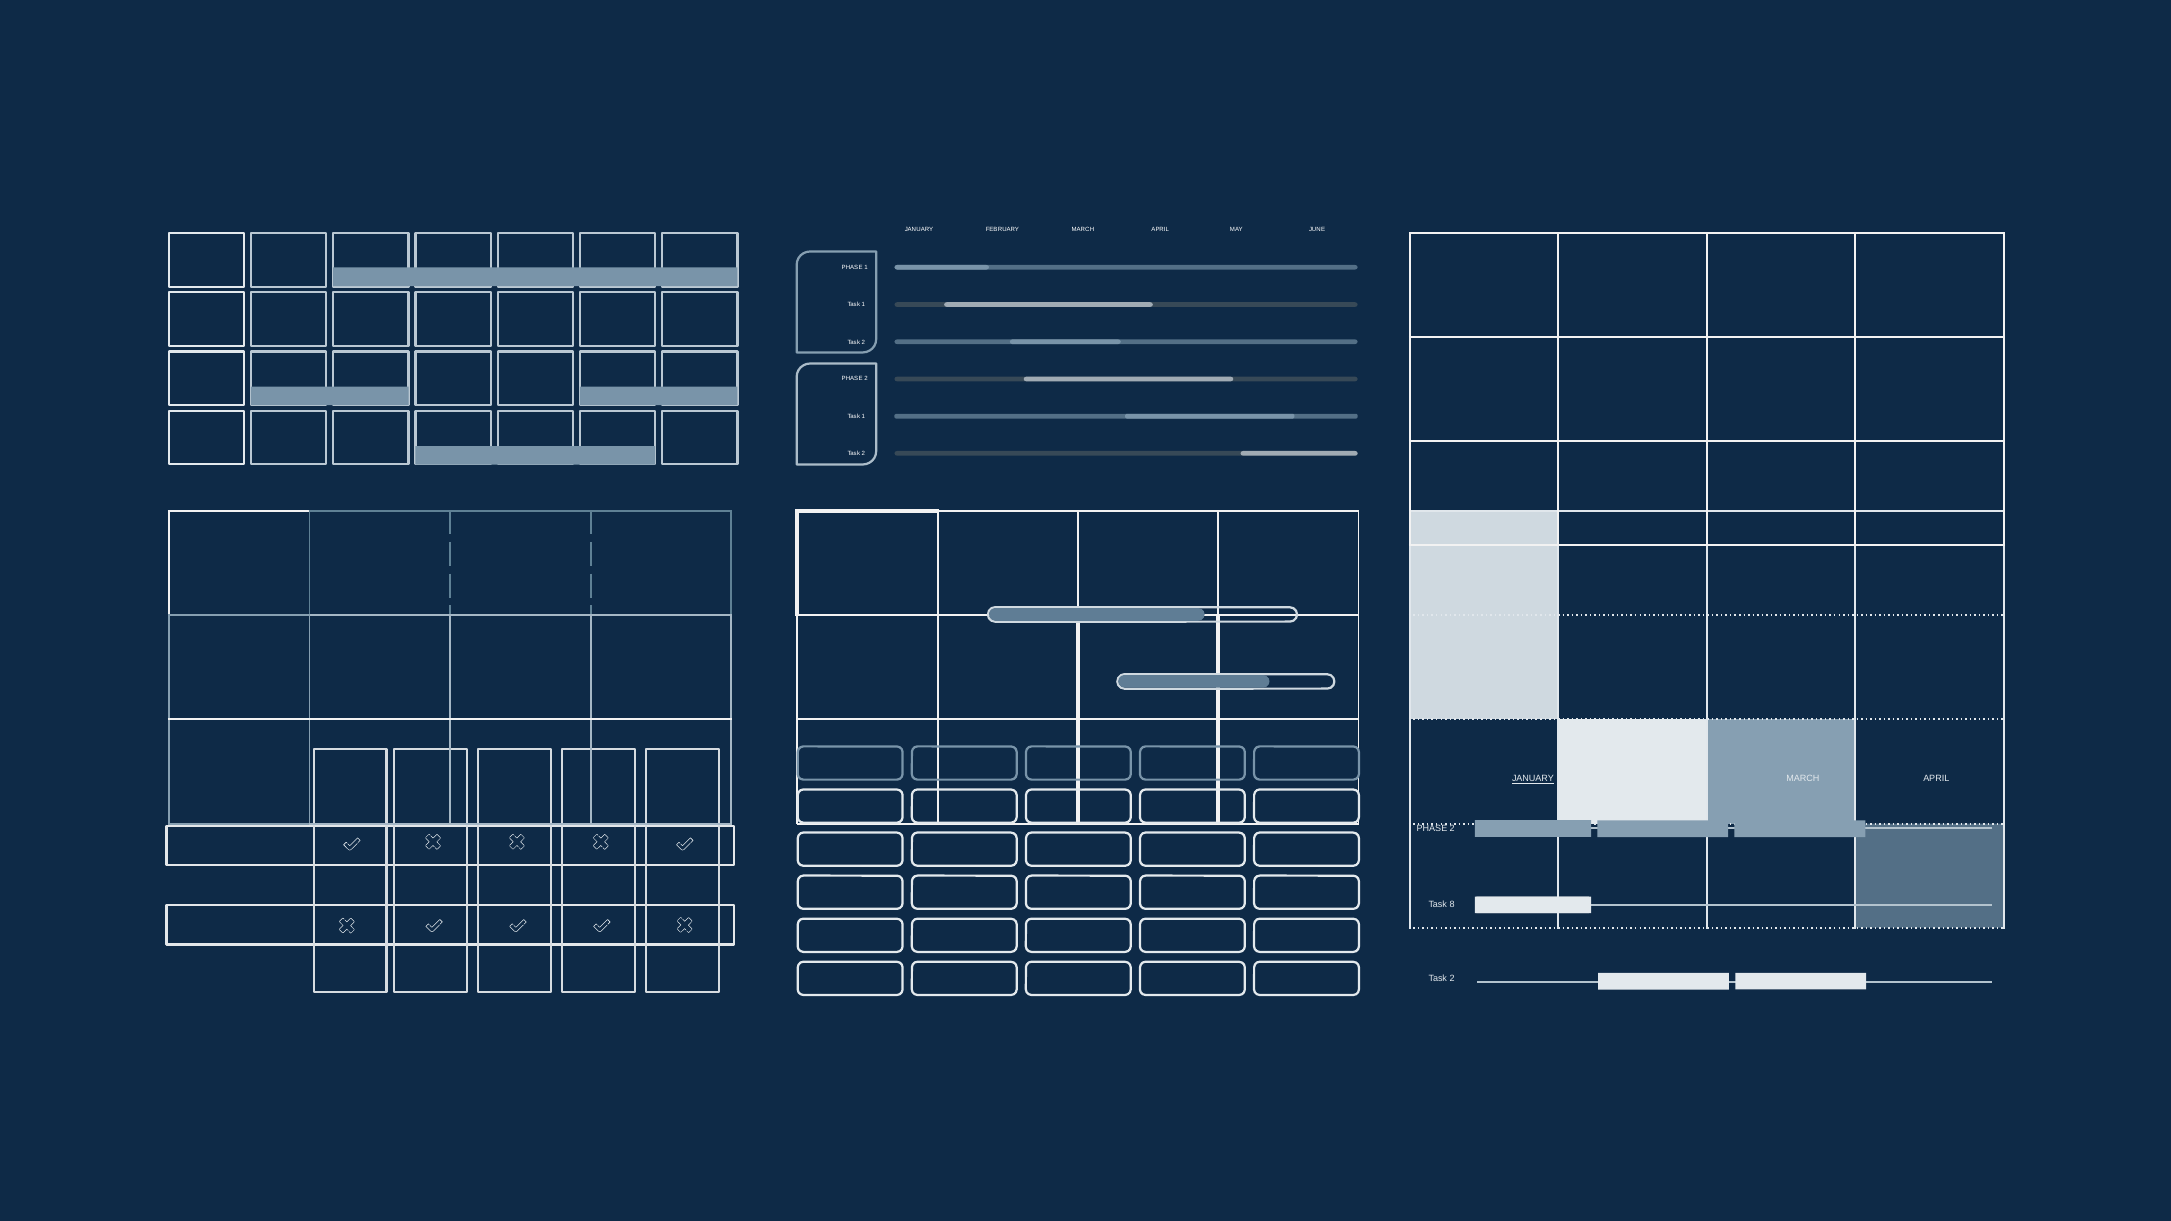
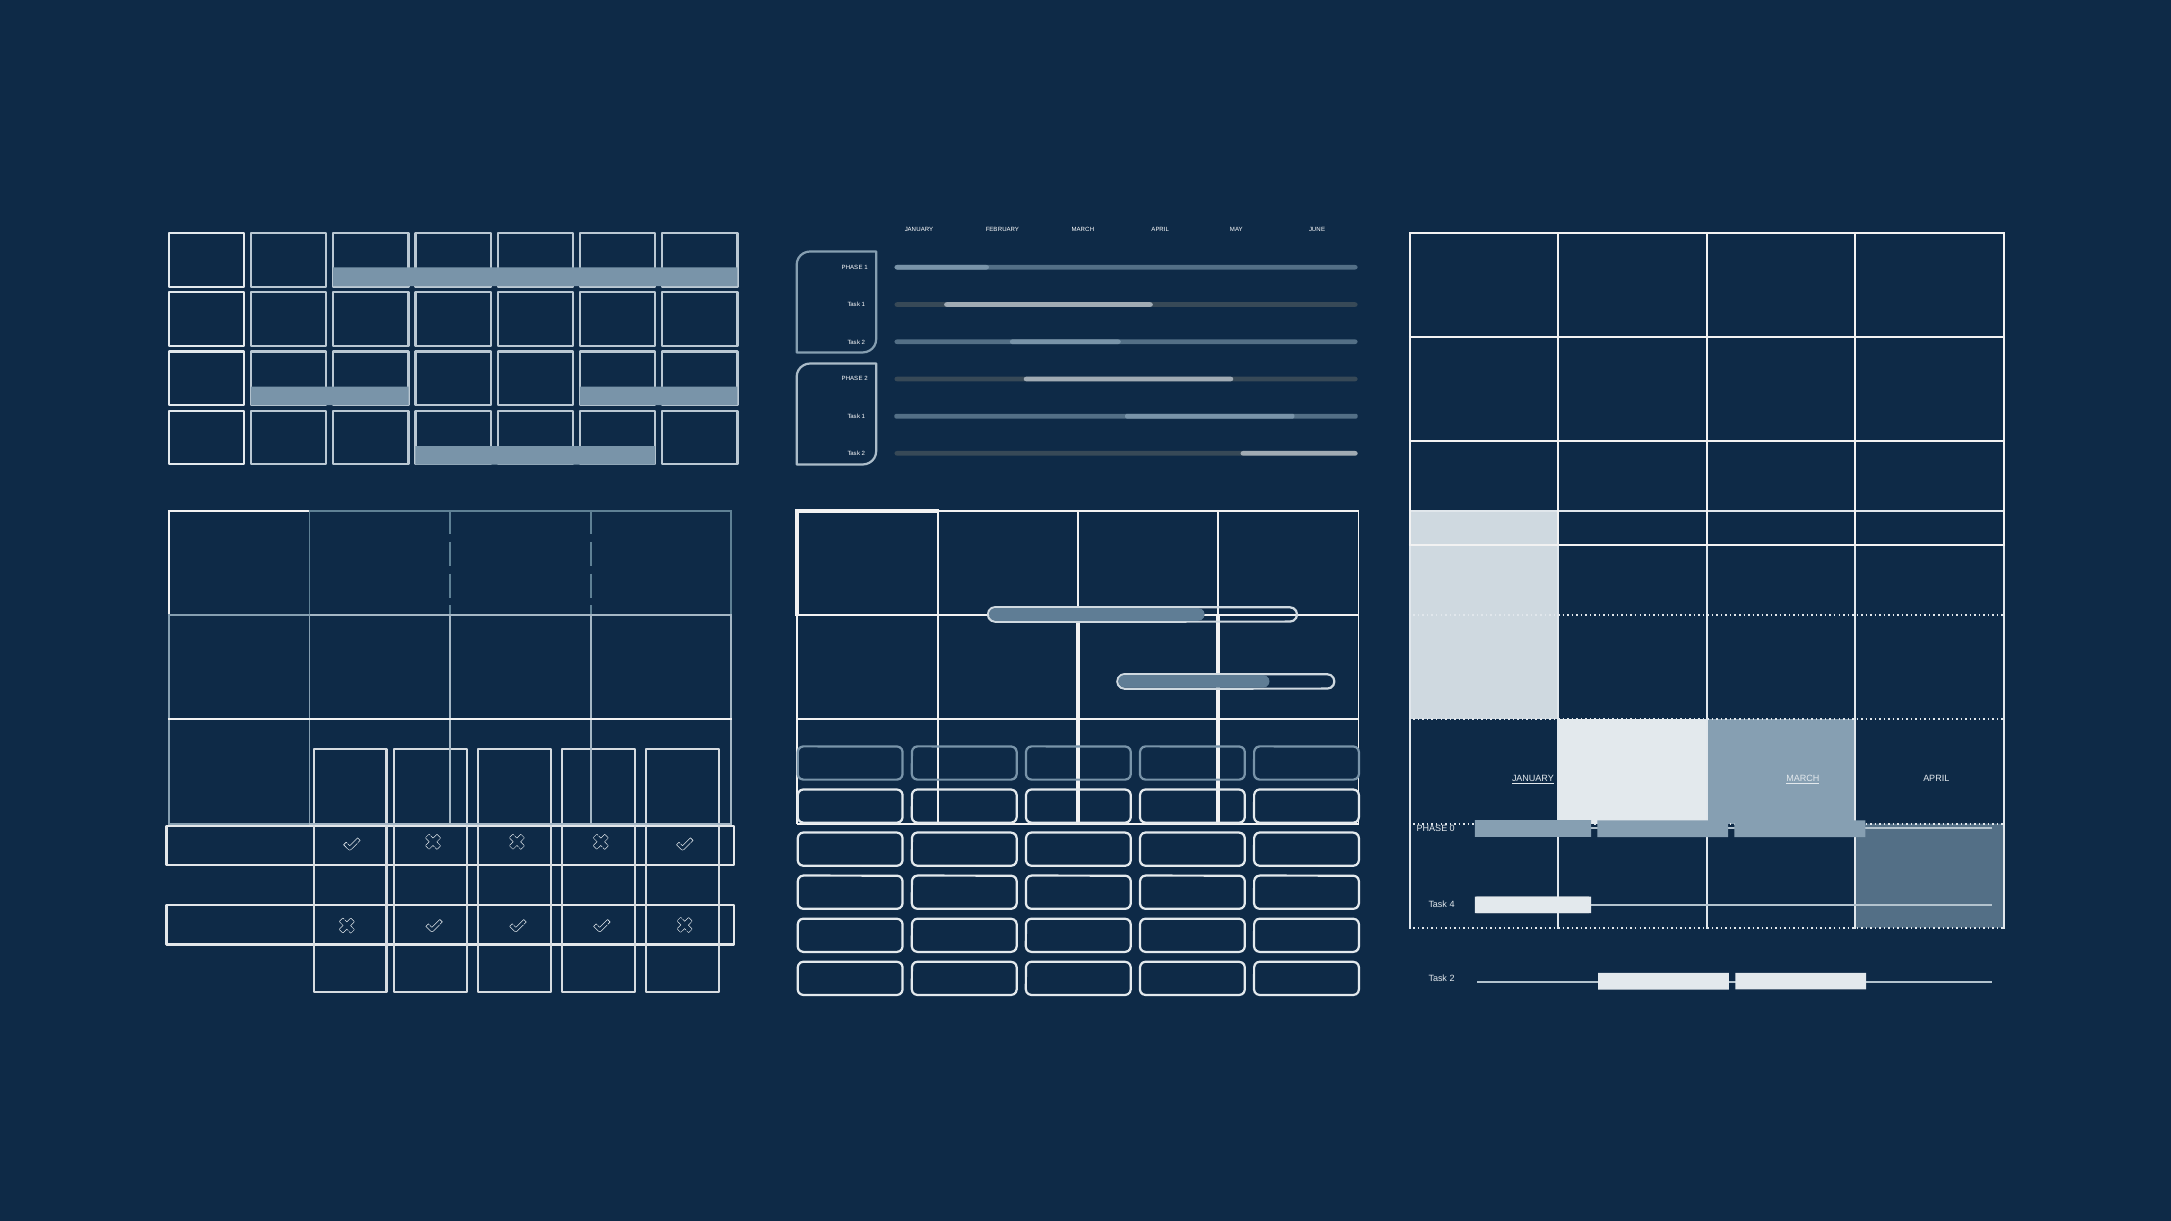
MARCH underline: none -> present (1803, 779)
2: 2 -> 0 (1452, 829)
8: 8 -> 4 (1452, 904)
